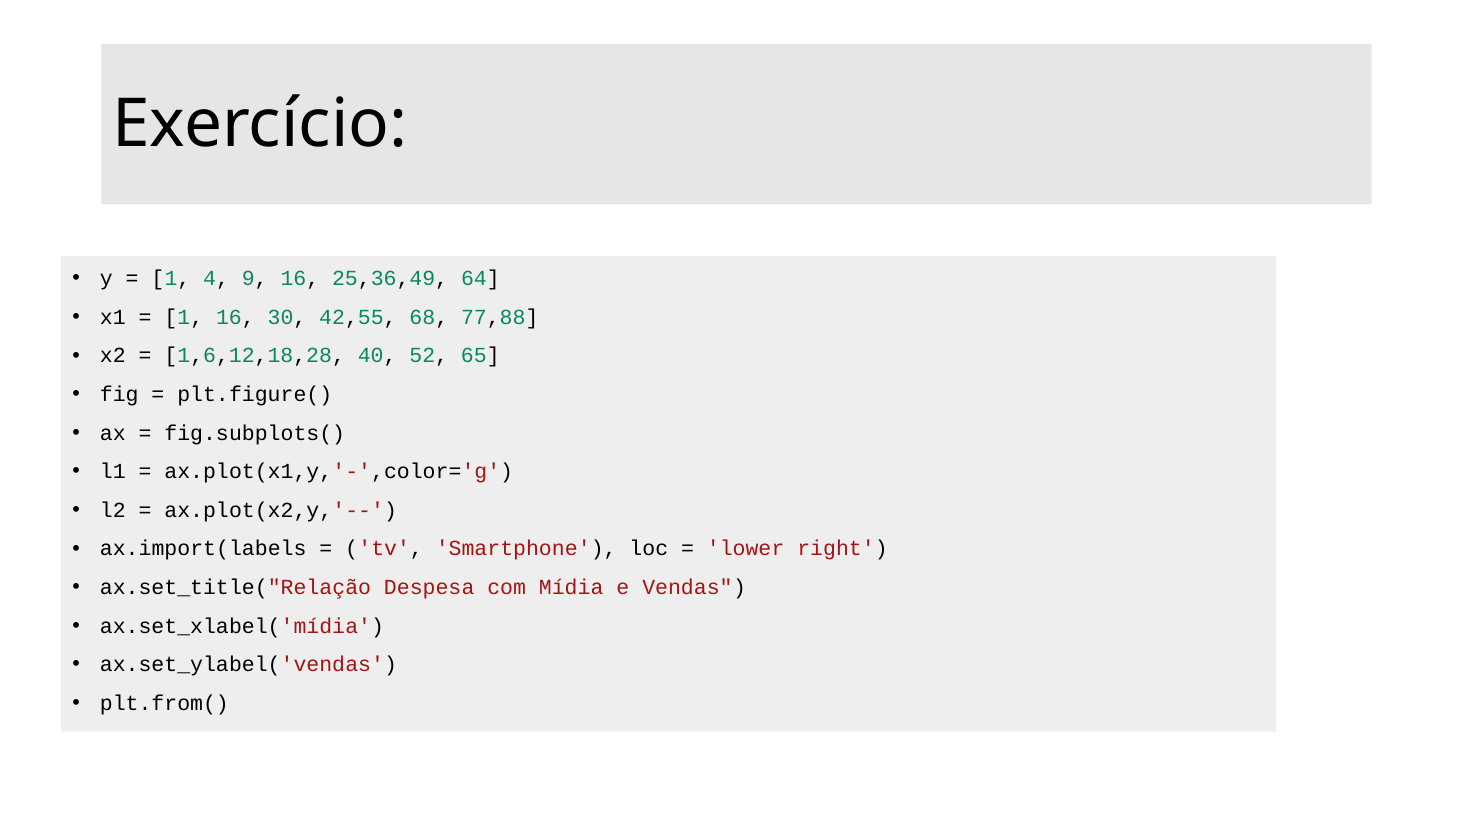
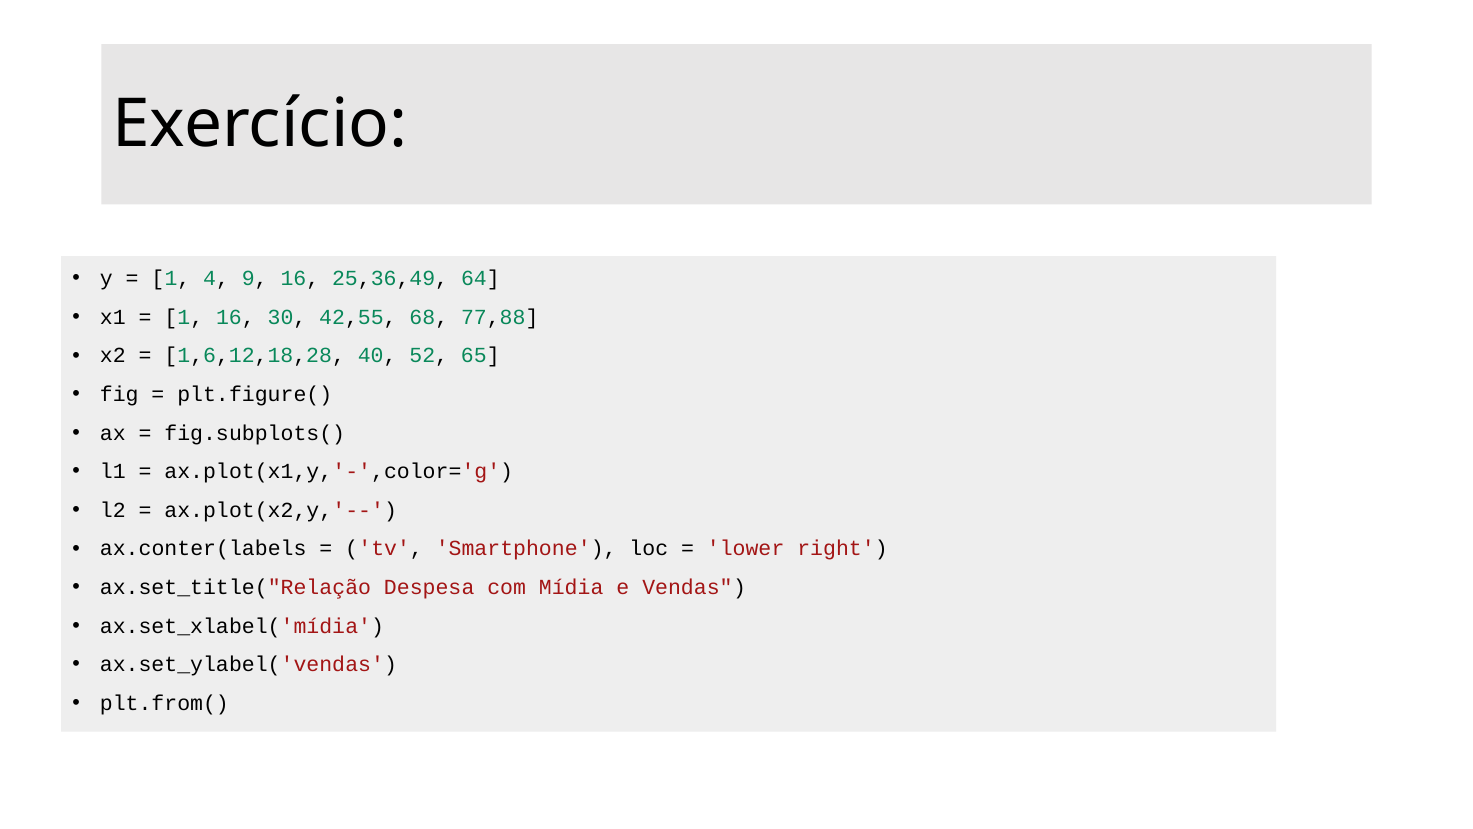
ax.import(labels: ax.import(labels -> ax.conter(labels (203, 548)
